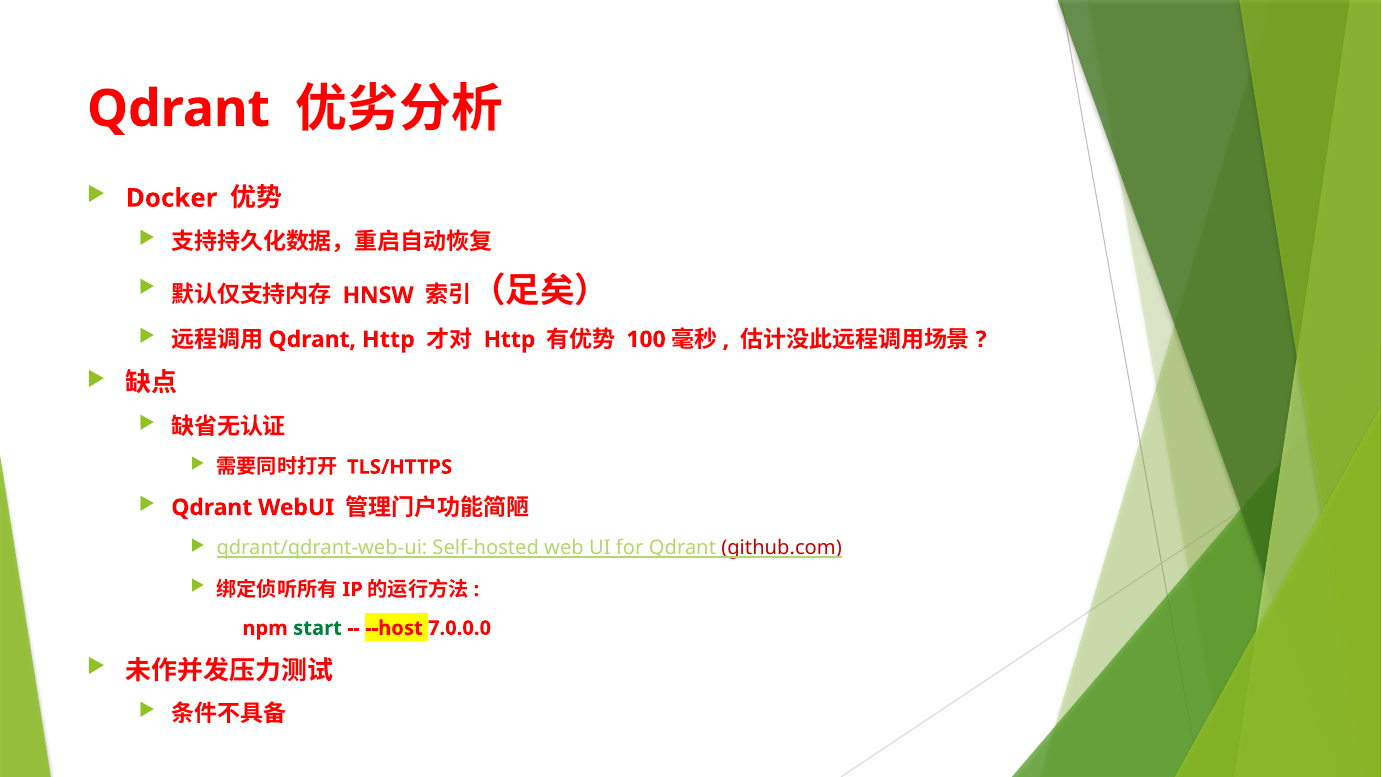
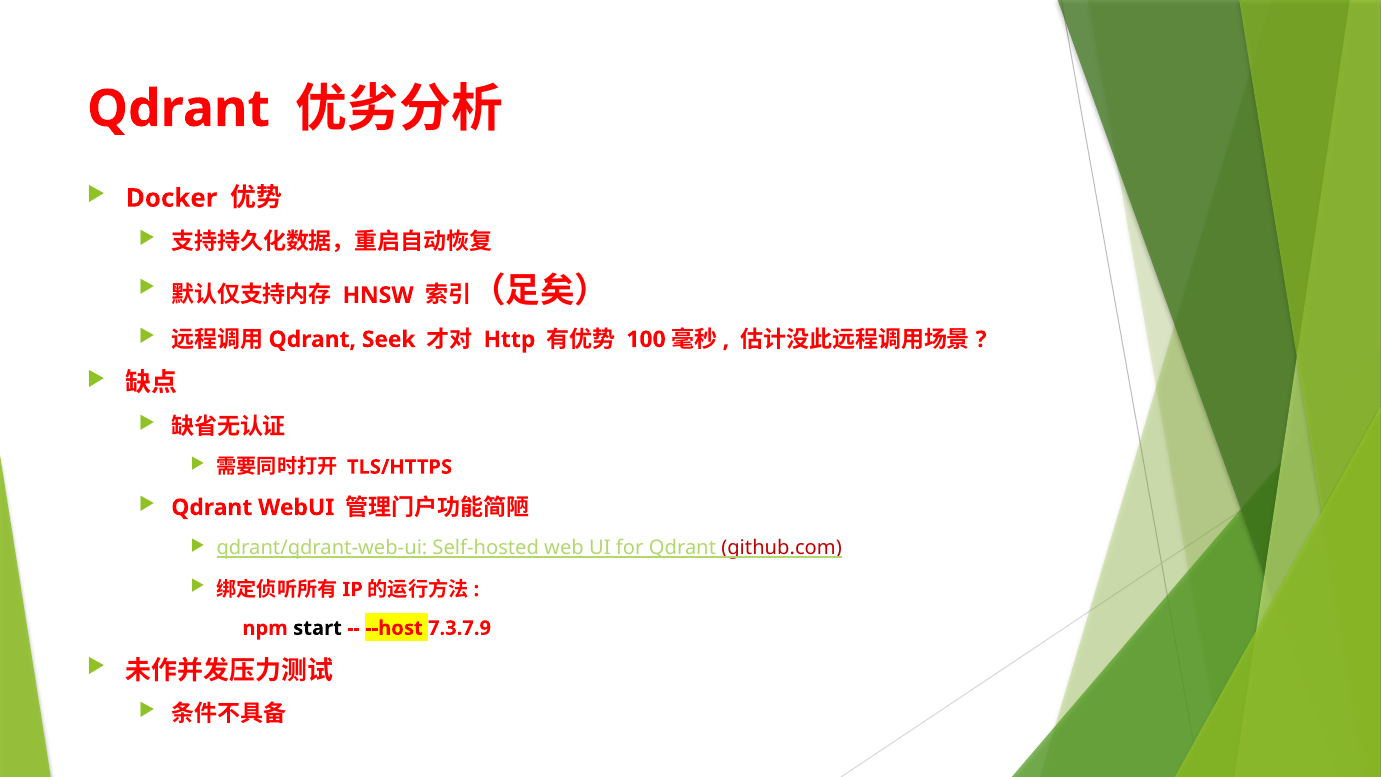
Qdrant Http: Http -> Seek (389, 339)
start colour: green -> black (318, 628)
7.0.0.0: 7.0.0.0 -> 7.3.7.9 (460, 628)
